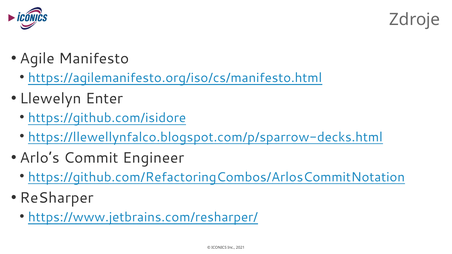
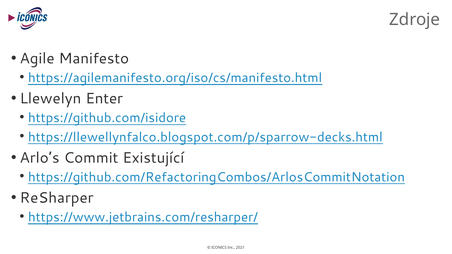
Engineer: Engineer -> Existující (153, 158)
